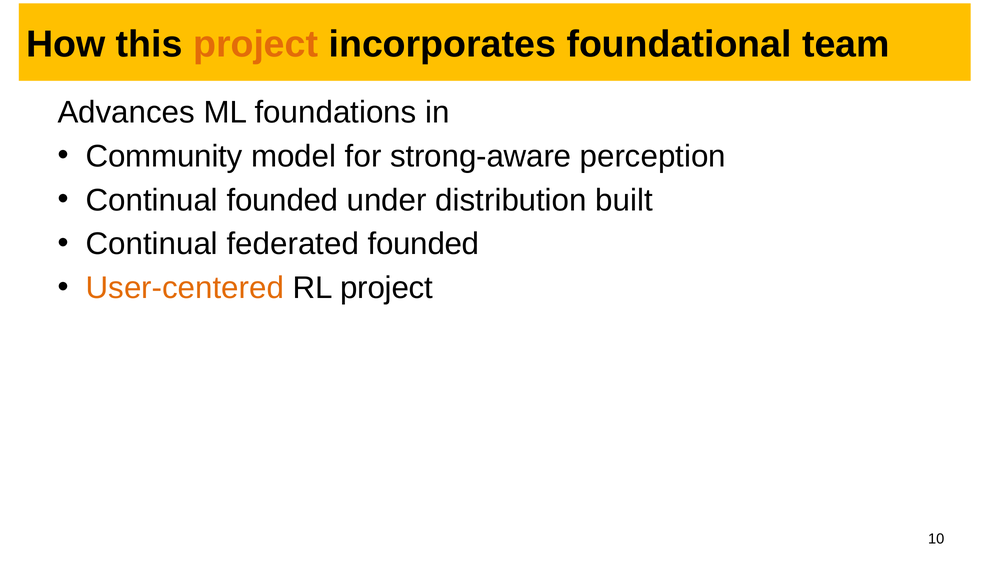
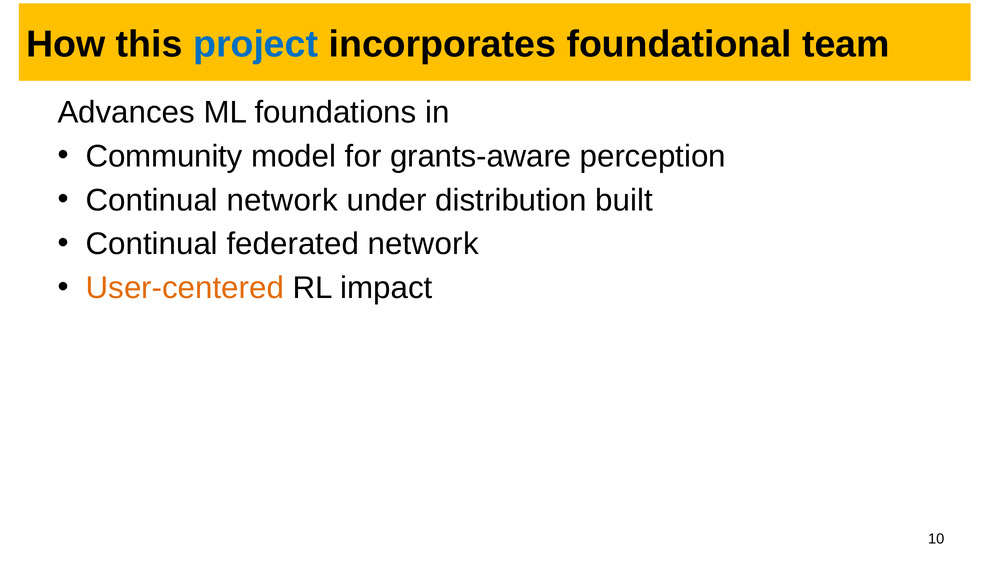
project colour: orange -> blue (256, 44)
strong-aware: strong-aware -> grants-aware (481, 156)
Continual founded: founded -> network (282, 200)
federated founded: founded -> network (423, 244)
RL project: project -> impact (386, 288)
